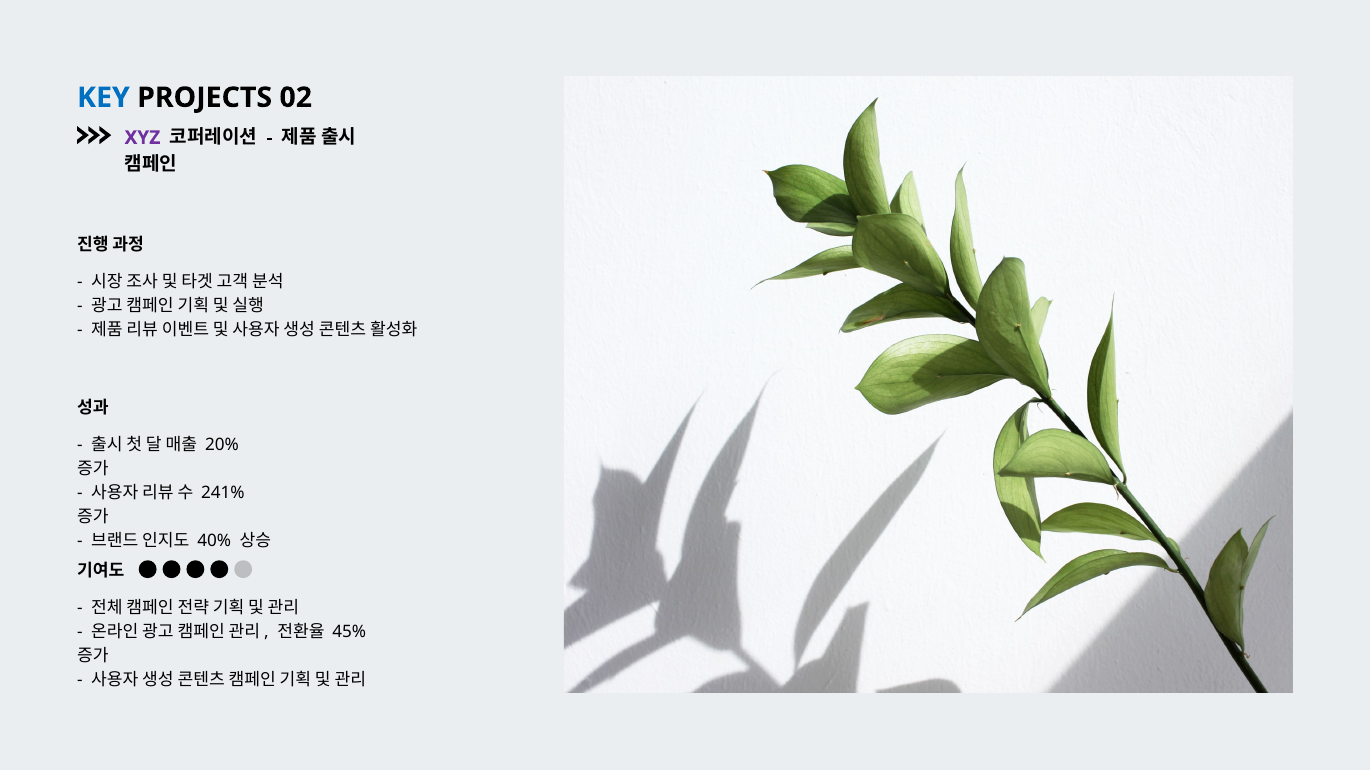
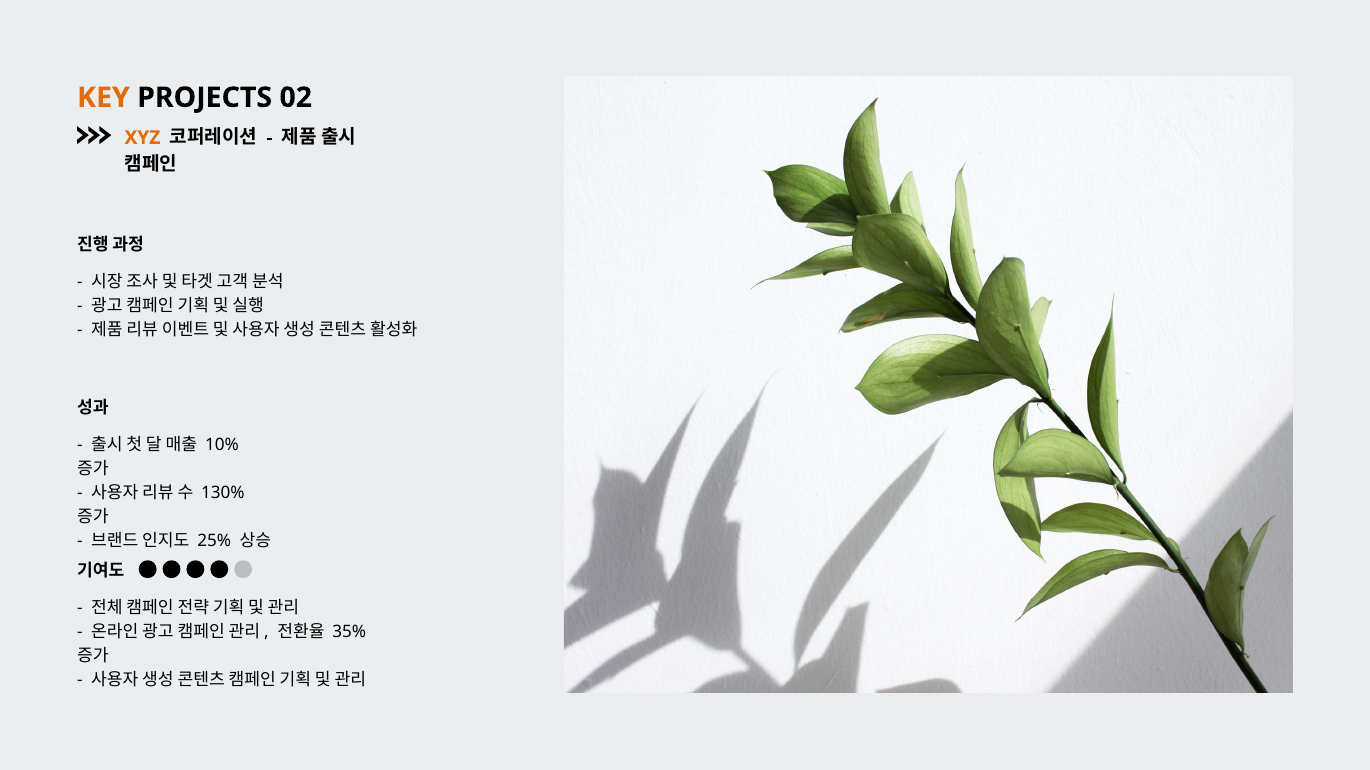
KEY colour: blue -> orange (103, 98)
XYZ colour: purple -> orange (142, 138)
20%: 20% -> 10% (222, 446)
241%: 241% -> 130% (223, 494)
40%: 40% -> 25% (214, 542)
45%: 45% -> 35% (349, 633)
